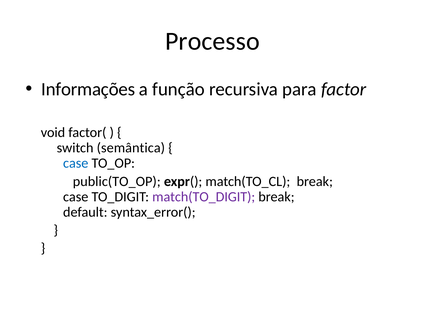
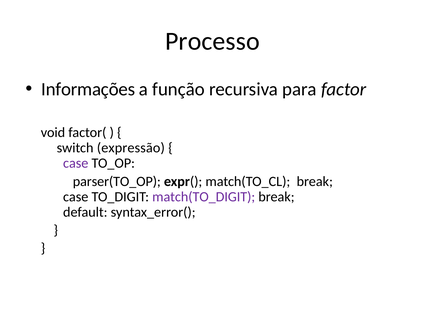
semântica: semântica -> expressão (131, 148)
case colour: blue -> purple (76, 163)
public(TO_OP: public(TO_OP -> parser(TO_OP (117, 181)
